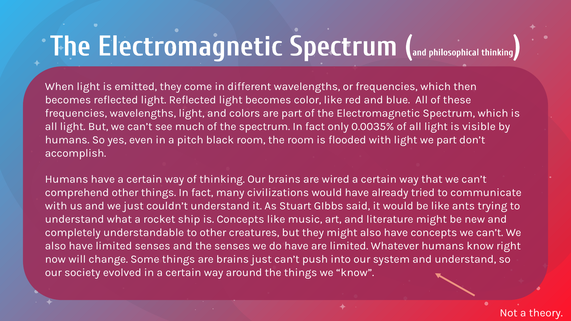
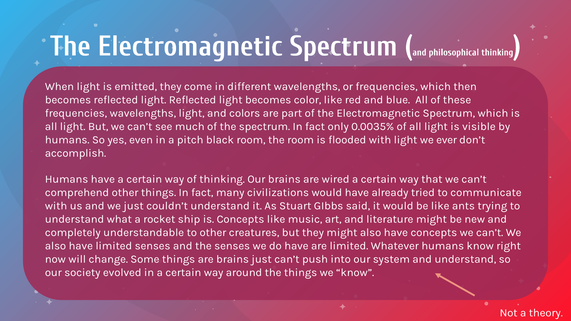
we part: part -> ever (447, 140)
